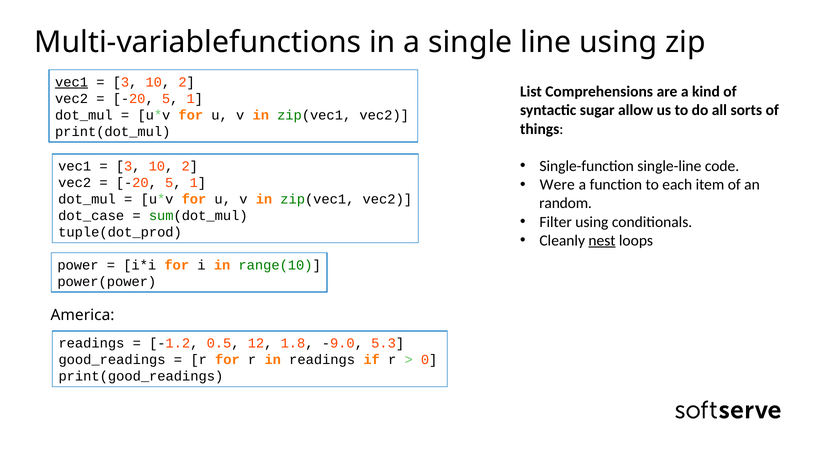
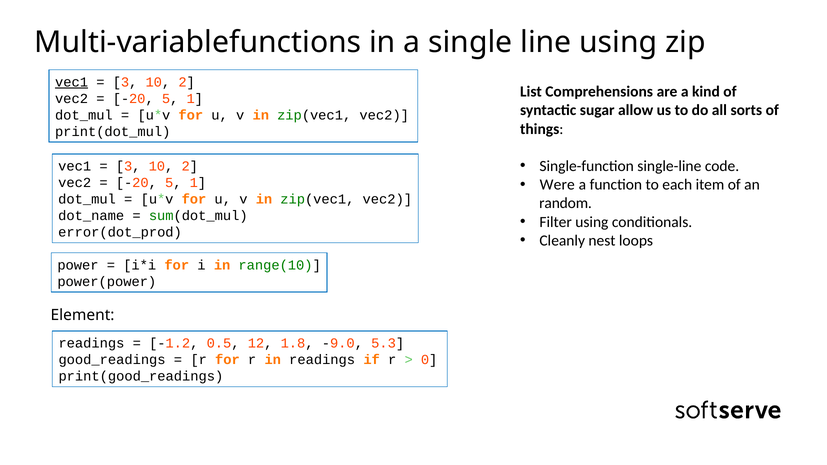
dot_case: dot_case -> dot_name (91, 216)
tuple(dot_prod: tuple(dot_prod -> error(dot_prod (120, 232)
nest underline: present -> none (602, 241)
America: America -> Element (83, 315)
